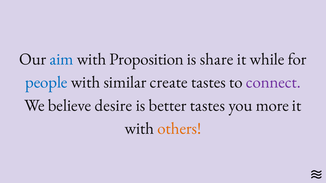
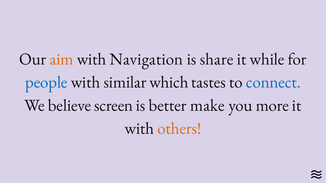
aim colour: blue -> orange (62, 59)
Proposition: Proposition -> Navigation (146, 59)
create: create -> which (169, 82)
connect colour: purple -> blue (273, 82)
desire: desire -> screen (114, 105)
better tastes: tastes -> make (207, 105)
